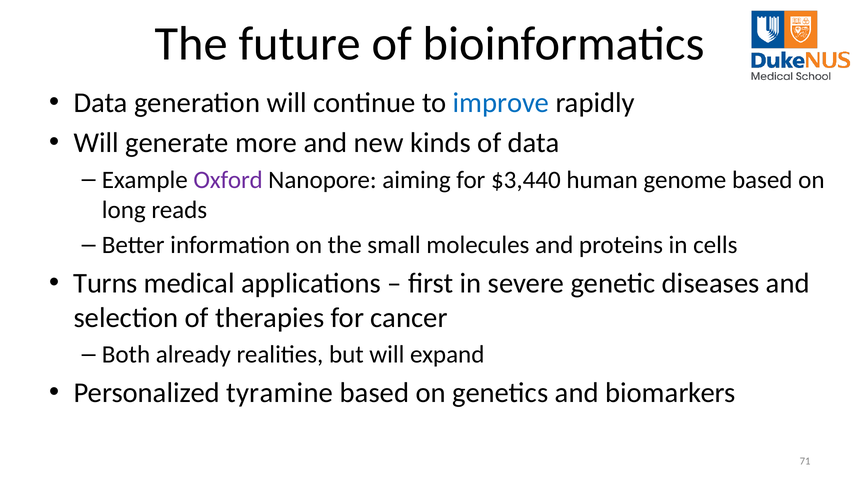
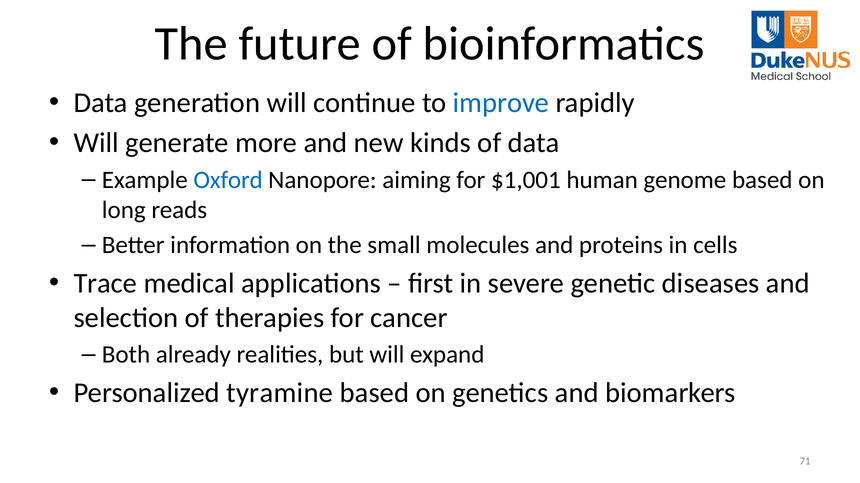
Oxford colour: purple -> blue (228, 180)
$3,440: $3,440 -> $1,001 (526, 180)
Turns: Turns -> Trace (105, 284)
